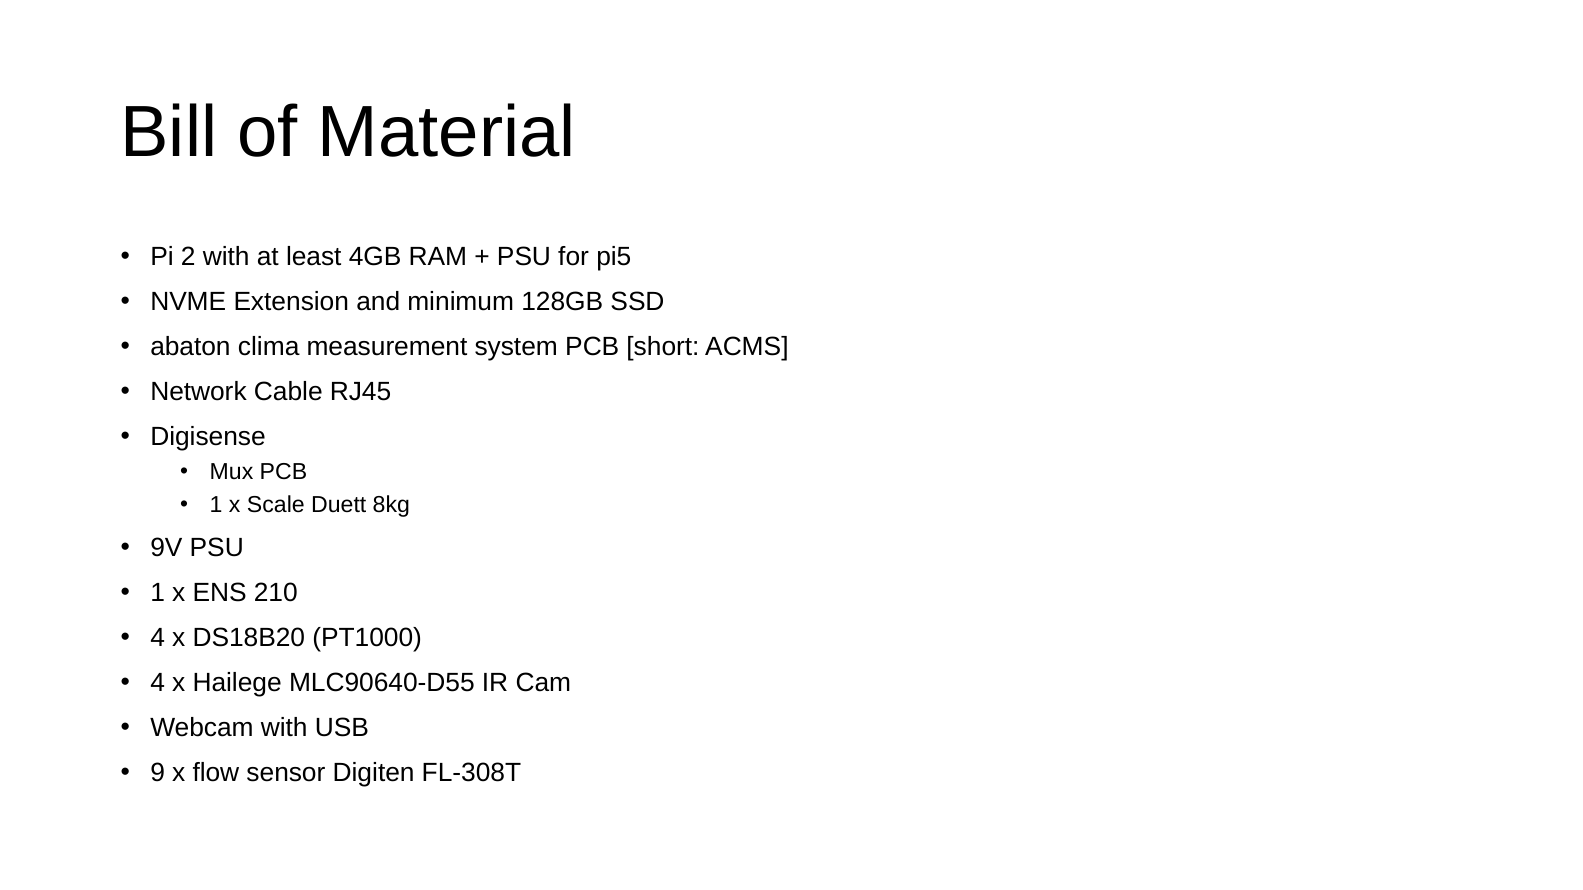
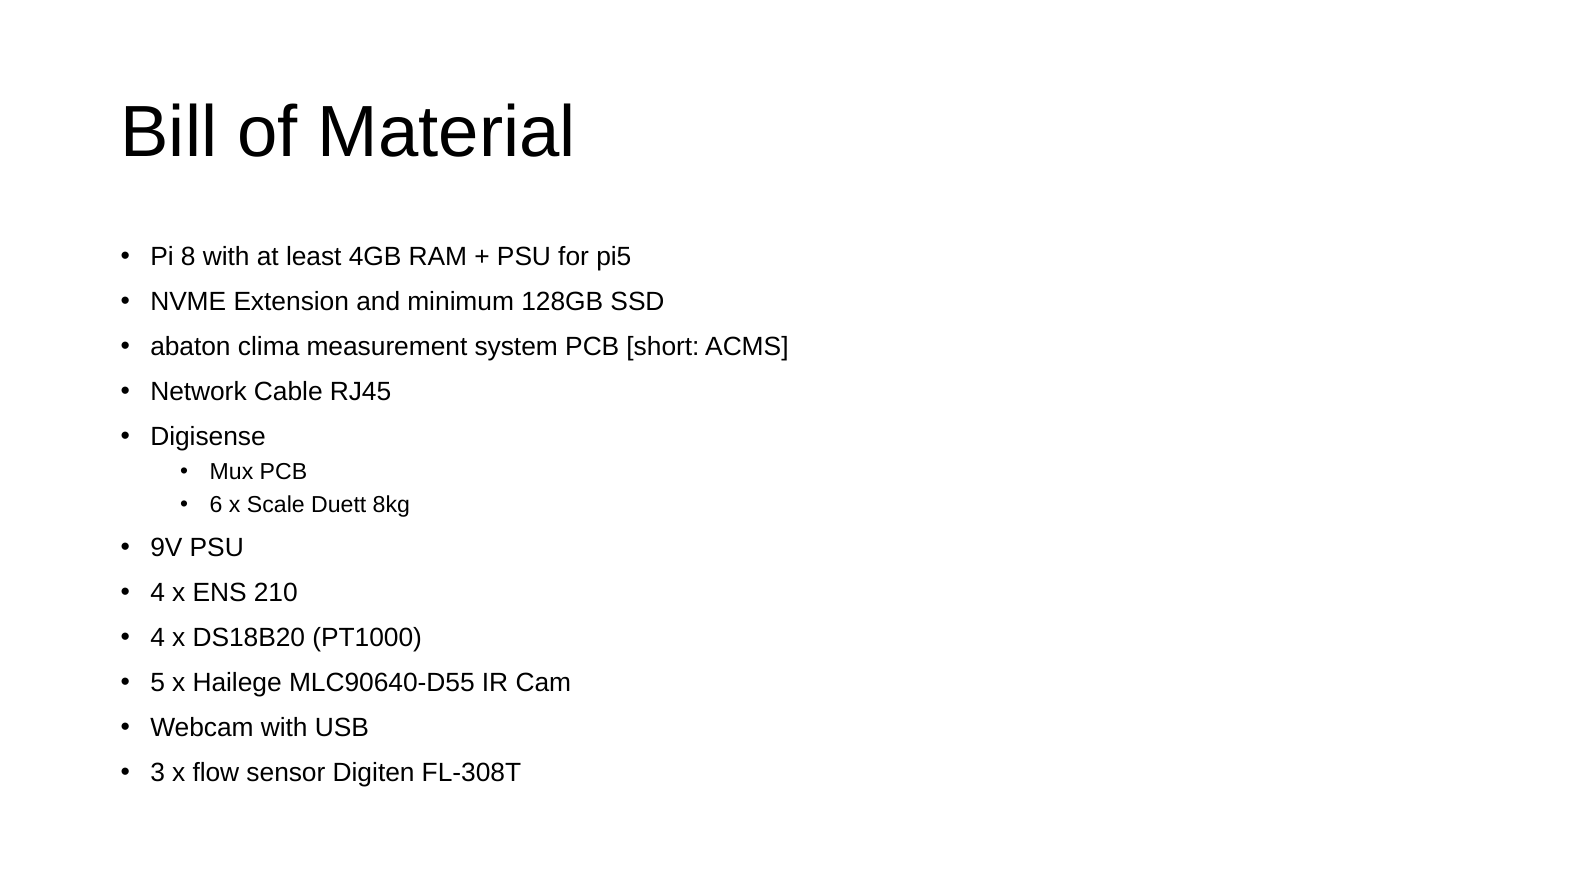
2: 2 -> 8 (188, 257)
1: 1 -> 6 (216, 505)
1: 1 -> 4 (158, 593)
4: 4 -> 5 (158, 683)
9: 9 -> 3 (158, 773)
